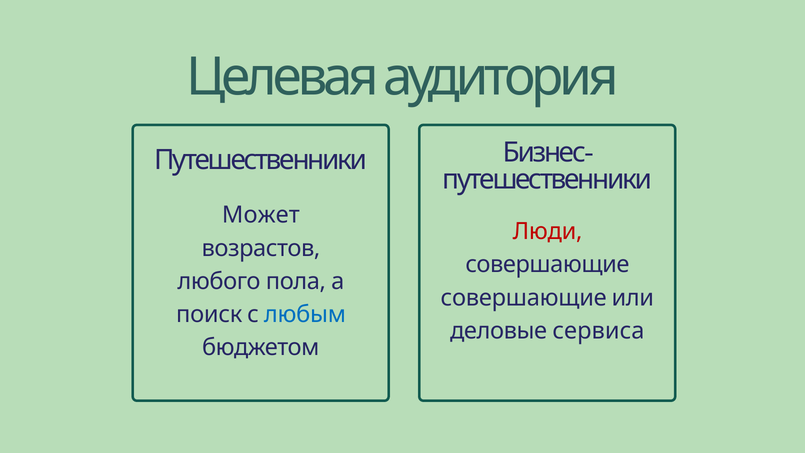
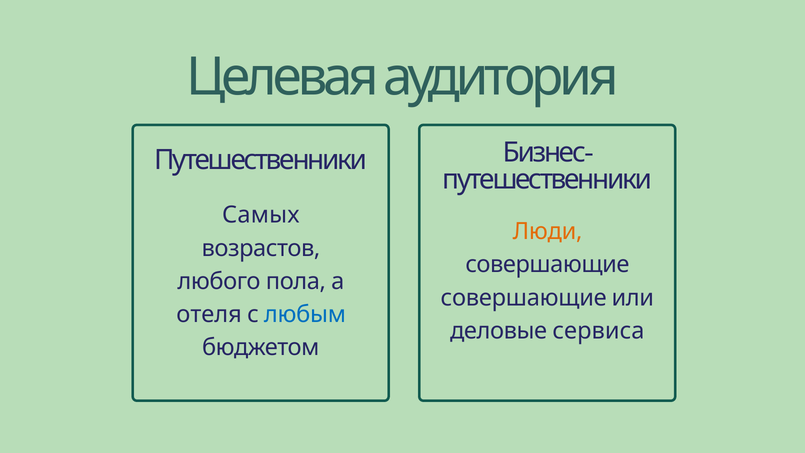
Может: Может -> Самых (261, 215)
Люди colour: red -> orange (548, 231)
поиск: поиск -> отеля (209, 314)
